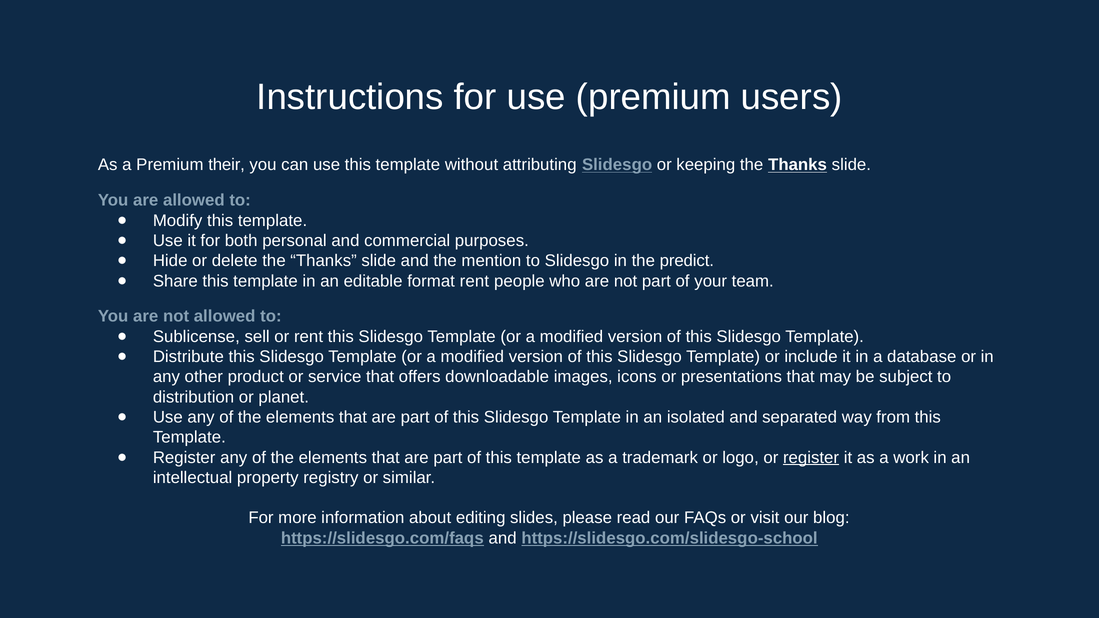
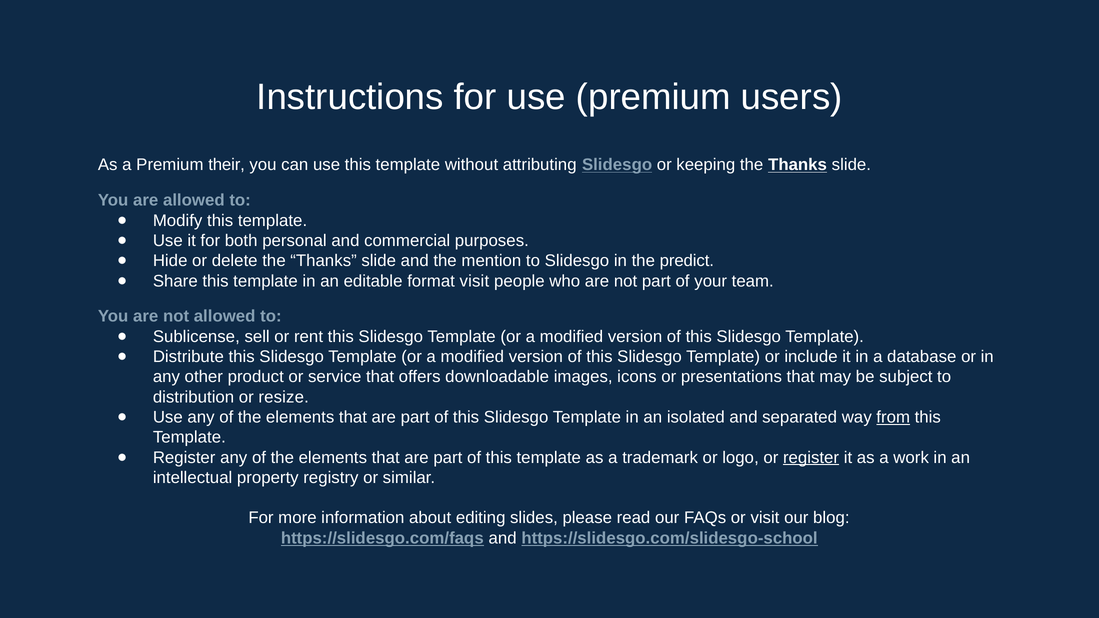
format rent: rent -> visit (474, 281)
planet: planet -> resize (284, 397)
from underline: none -> present (893, 417)
